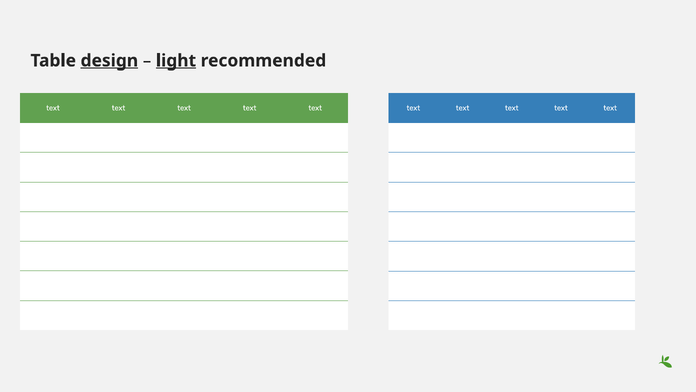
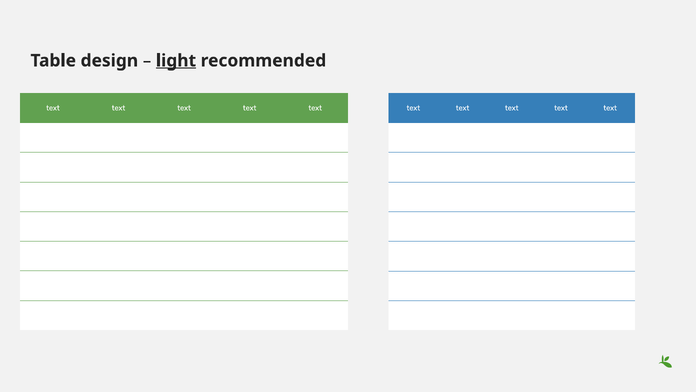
design underline: present -> none (109, 61)
